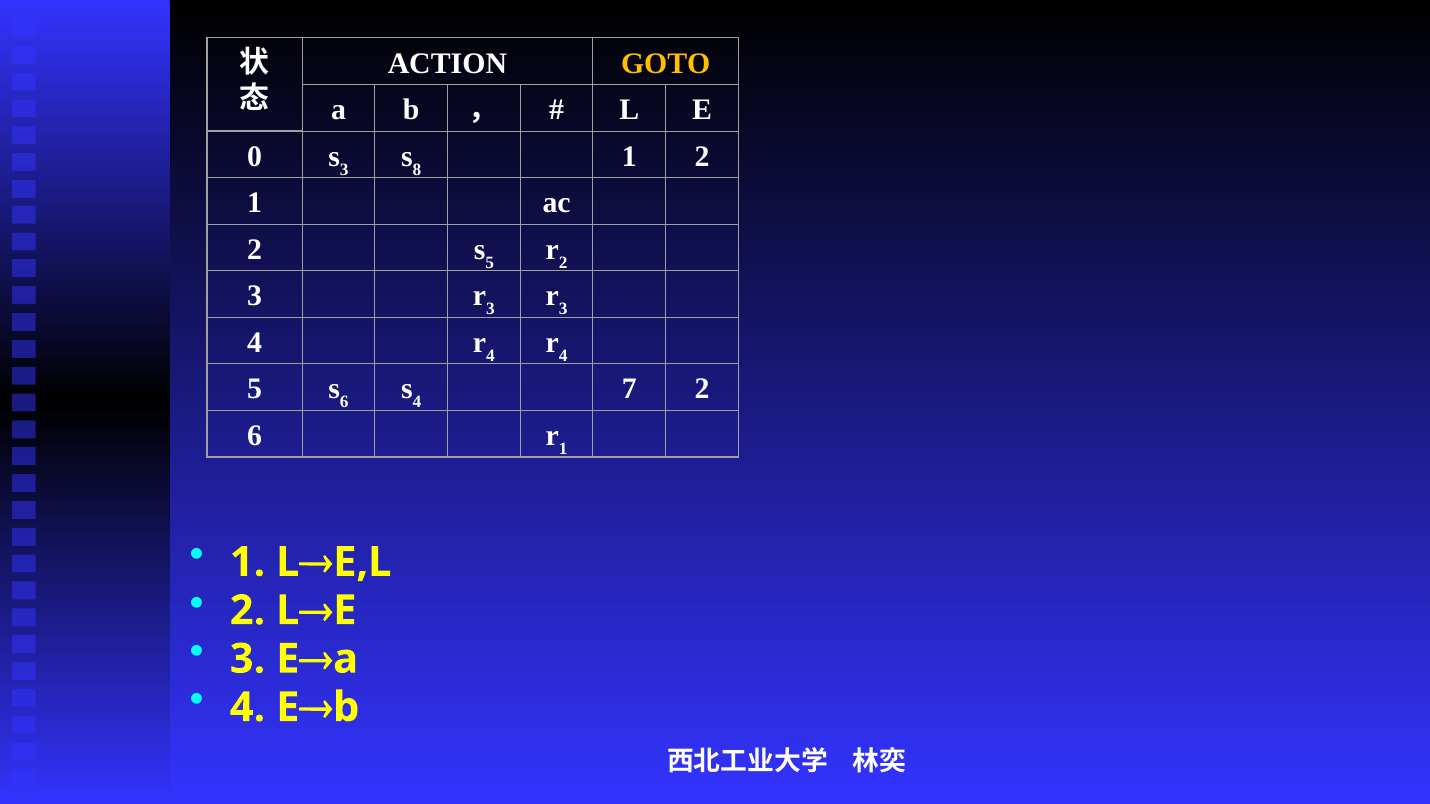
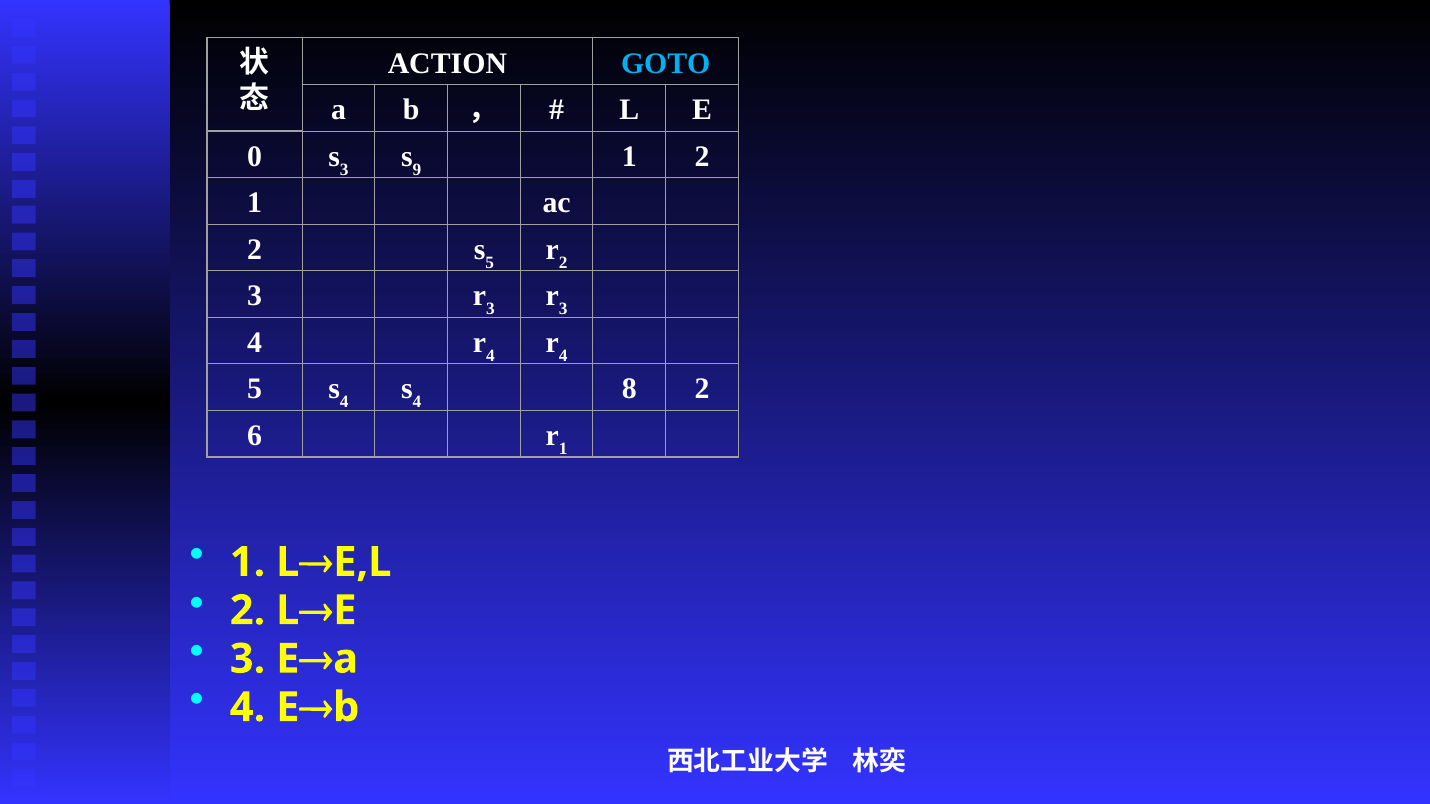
GOTO colour: yellow -> light blue (666, 63)
8: 8 -> 9 (417, 169)
6: 6 -> 4 (344, 402)
7: 7 -> 8 (629, 389)
